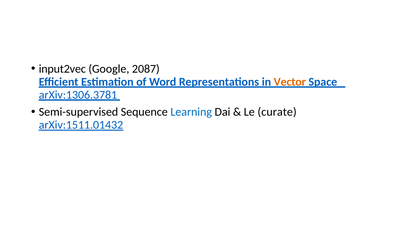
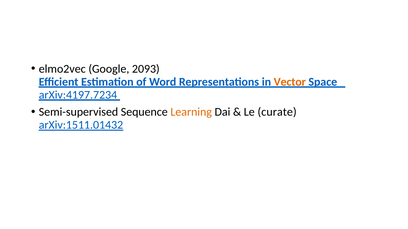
input2vec: input2vec -> elmo2vec (62, 69)
2087: 2087 -> 2093 (146, 69)
arXiv:1306.3781: arXiv:1306.3781 -> arXiv:4197.7234 (78, 95)
Learning colour: blue -> orange (191, 112)
